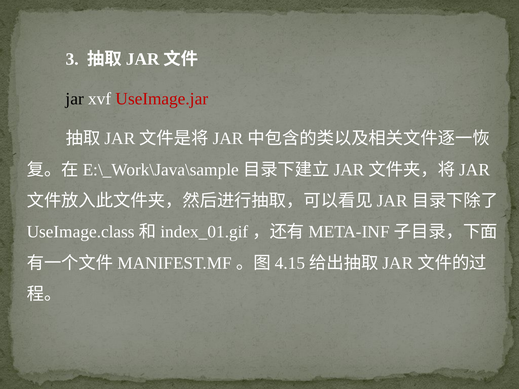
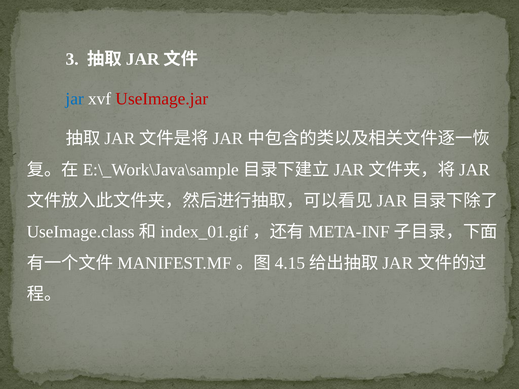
jar colour: black -> blue (75, 99)
